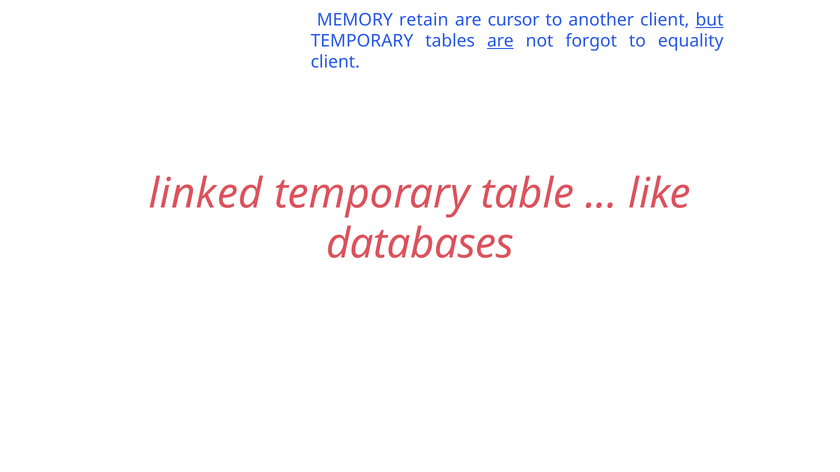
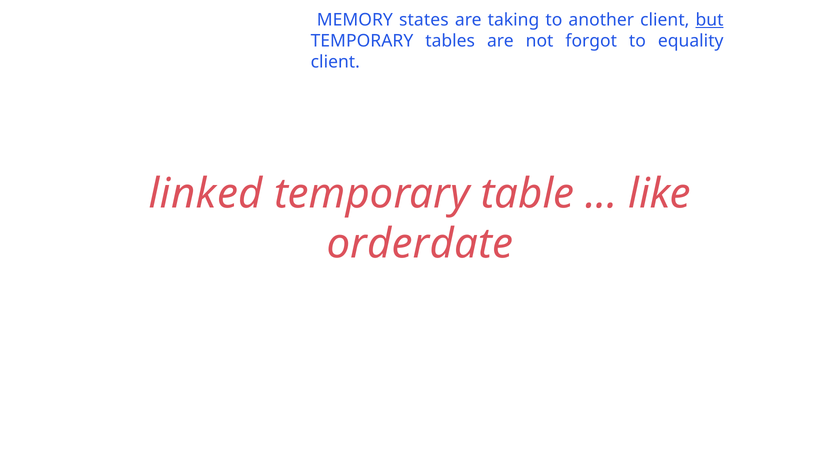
retain: retain -> states (424, 20)
cursor: cursor -> taking (514, 20)
are underline: present -> none (500, 41)
databases: databases -> orderdate (420, 244)
